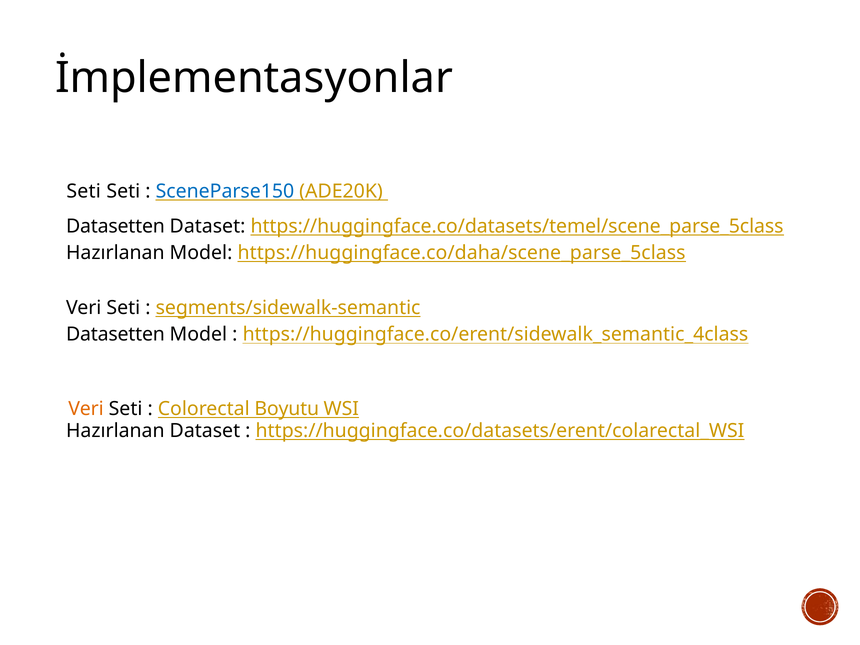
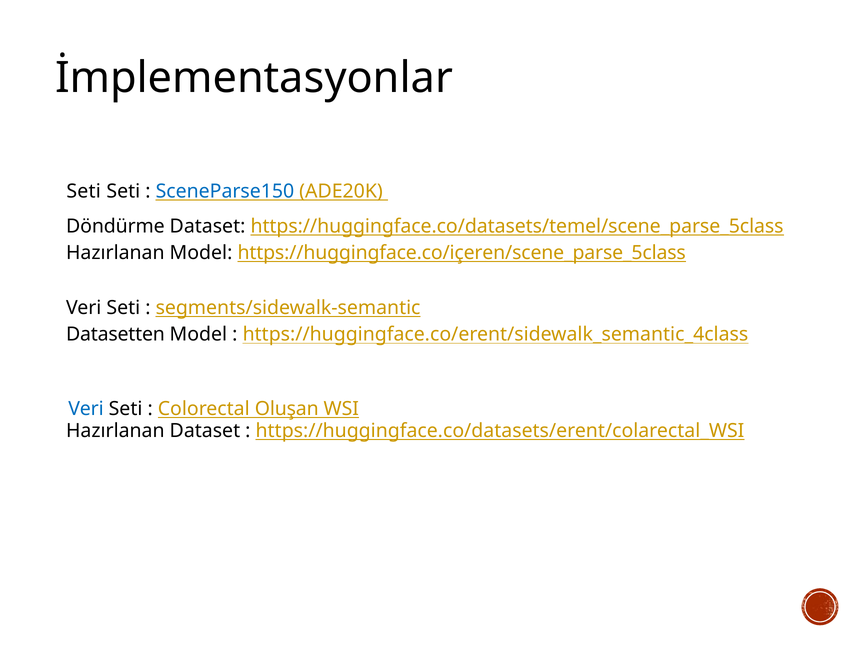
Datasetten: Datasetten -> Döndürme (115, 226)
https://huggingface.co/daha/scene_parse_5class: https://huggingface.co/daha/scene_parse_5class -> https://huggingface.co/içeren/scene_parse_5class (462, 253)
Veri colour: orange -> blue (86, 409)
Boyutu: Boyutu -> Oluşan (287, 409)
